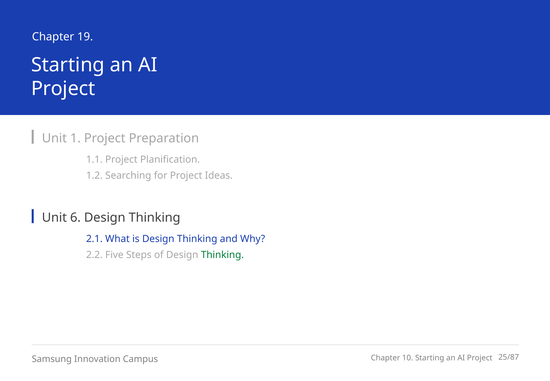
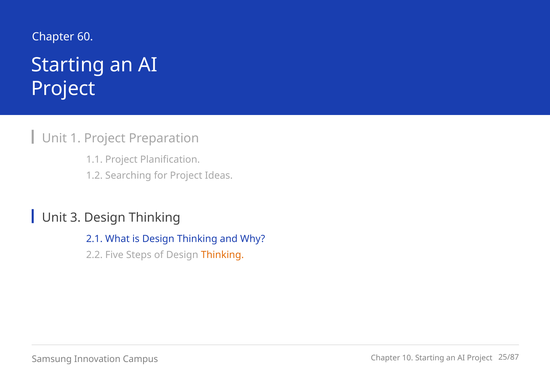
19: 19 -> 60 (85, 37)
6: 6 -> 3 (75, 218)
Thinking colour: green -> orange (222, 255)
